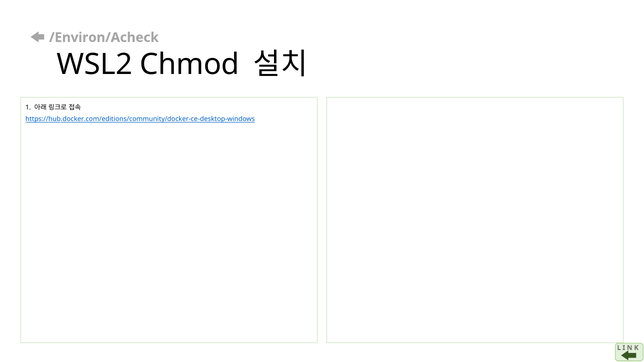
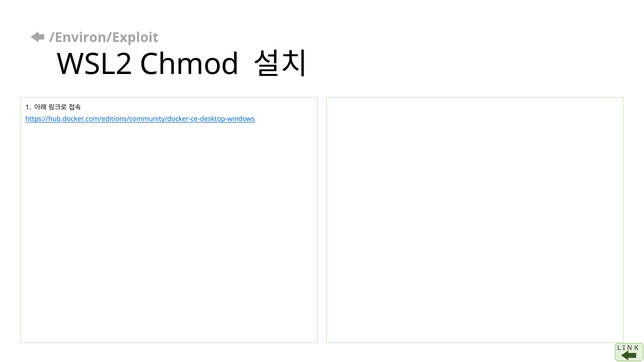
/Environ/Acheck: /Environ/Acheck -> /Environ/Exploit (104, 37)
